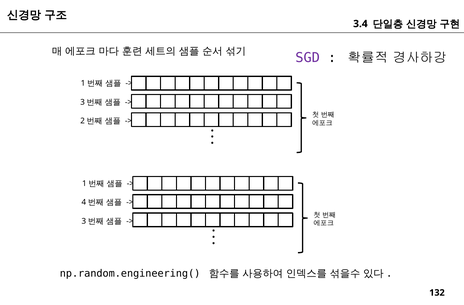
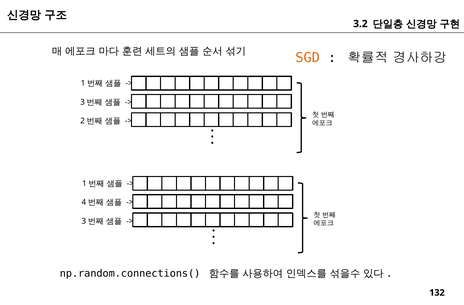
3.4: 3.4 -> 3.2 (360, 24)
SGD colour: purple -> orange (308, 58)
np.random.engineering(: np.random.engineering( -> np.random.connections( (130, 273)
